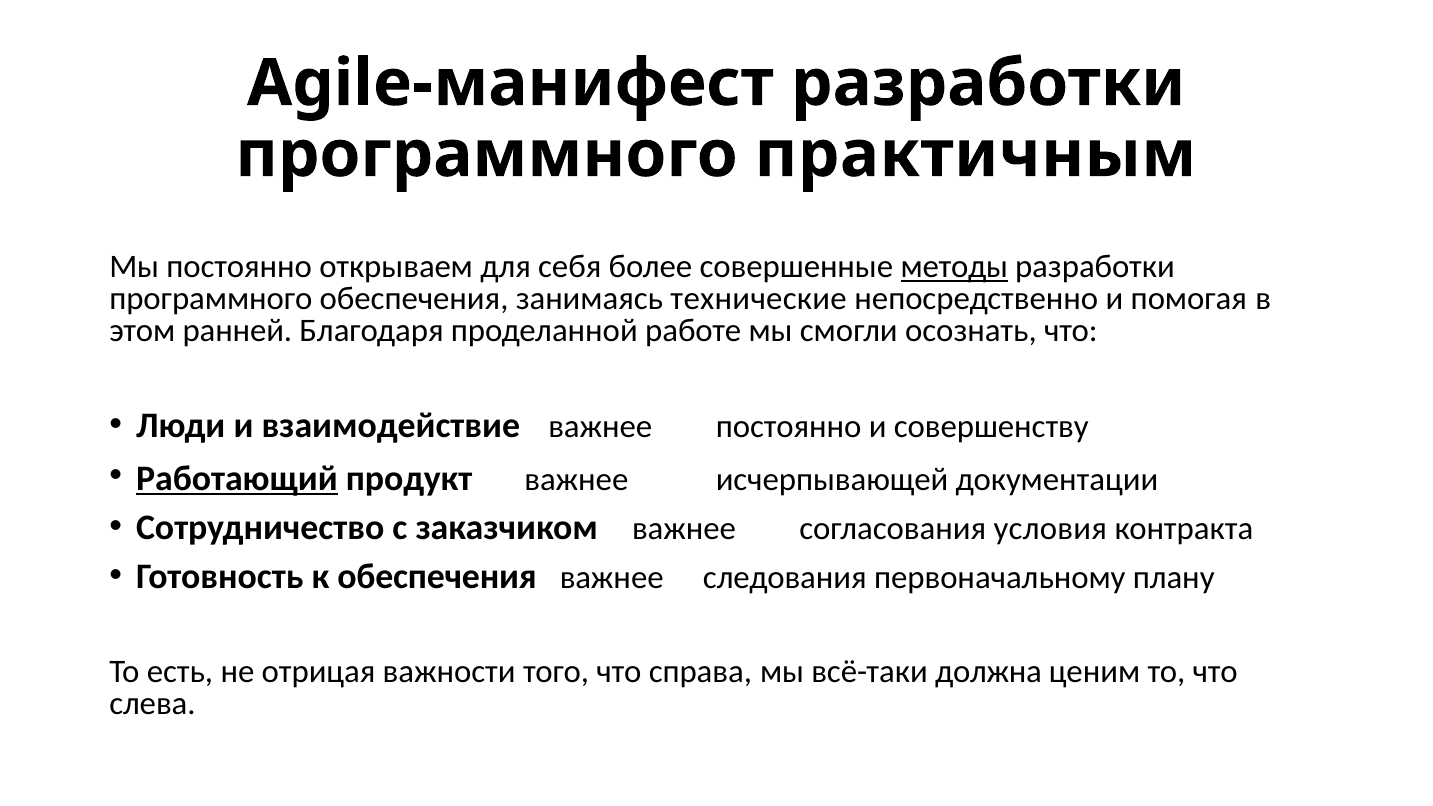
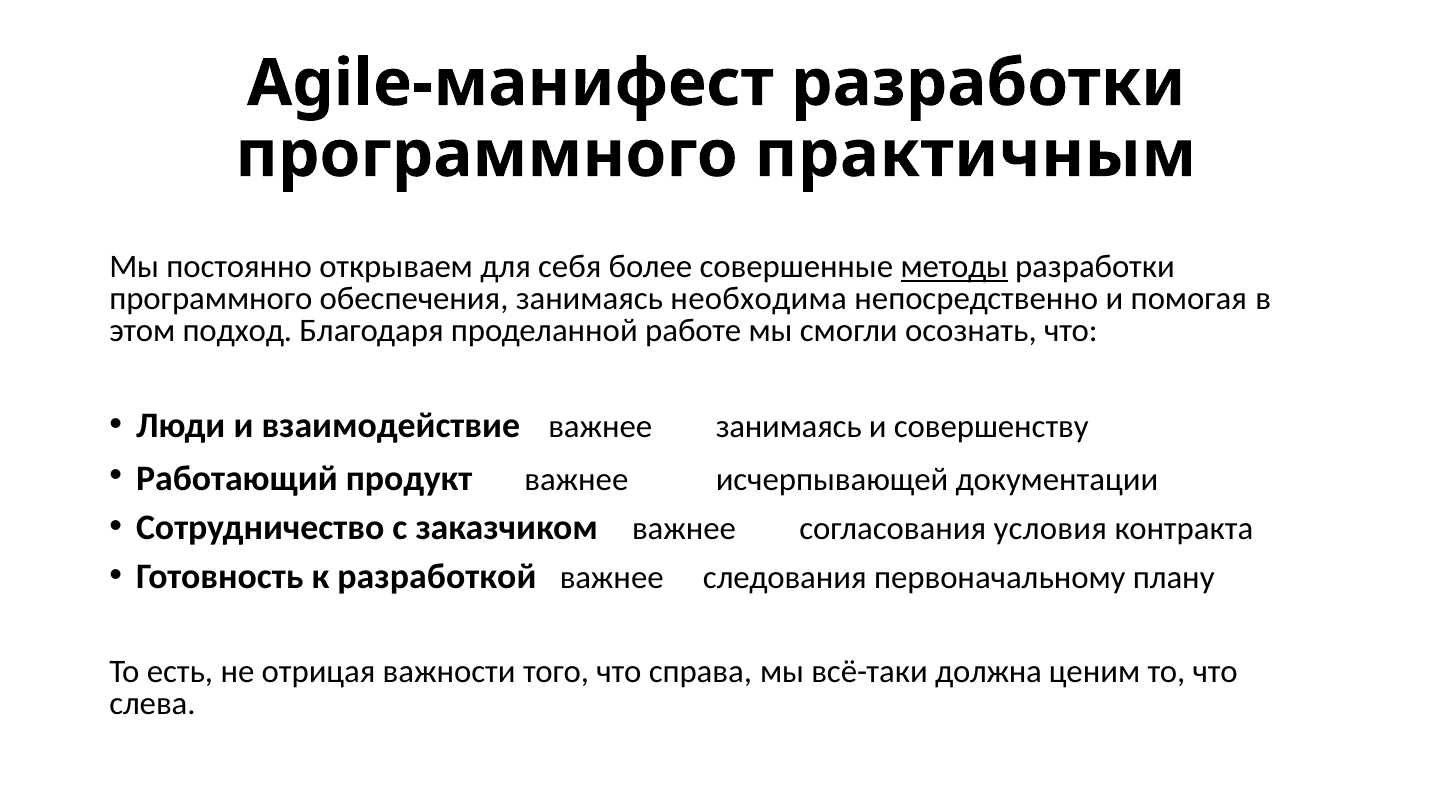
технические: технические -> необходима (759, 298)
ранней: ранней -> подход (237, 330)
важнее постоянно: постоянно -> занимаясь (789, 427)
Работающий underline: present -> none (237, 479)
к обеспечения: обеспечения -> разработкой (437, 576)
